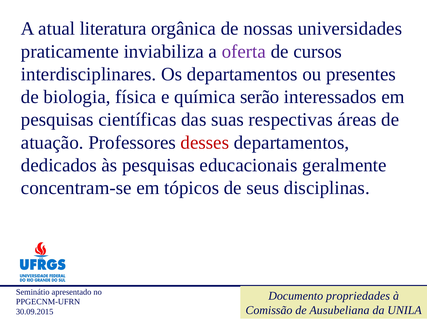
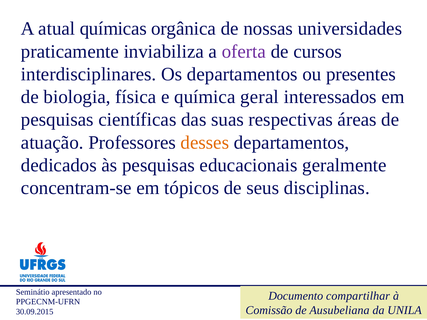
literatura: literatura -> químicas (113, 29)
serão: serão -> geral (260, 97)
desses colour: red -> orange (205, 143)
propriedades: propriedades -> compartilhar (358, 296)
